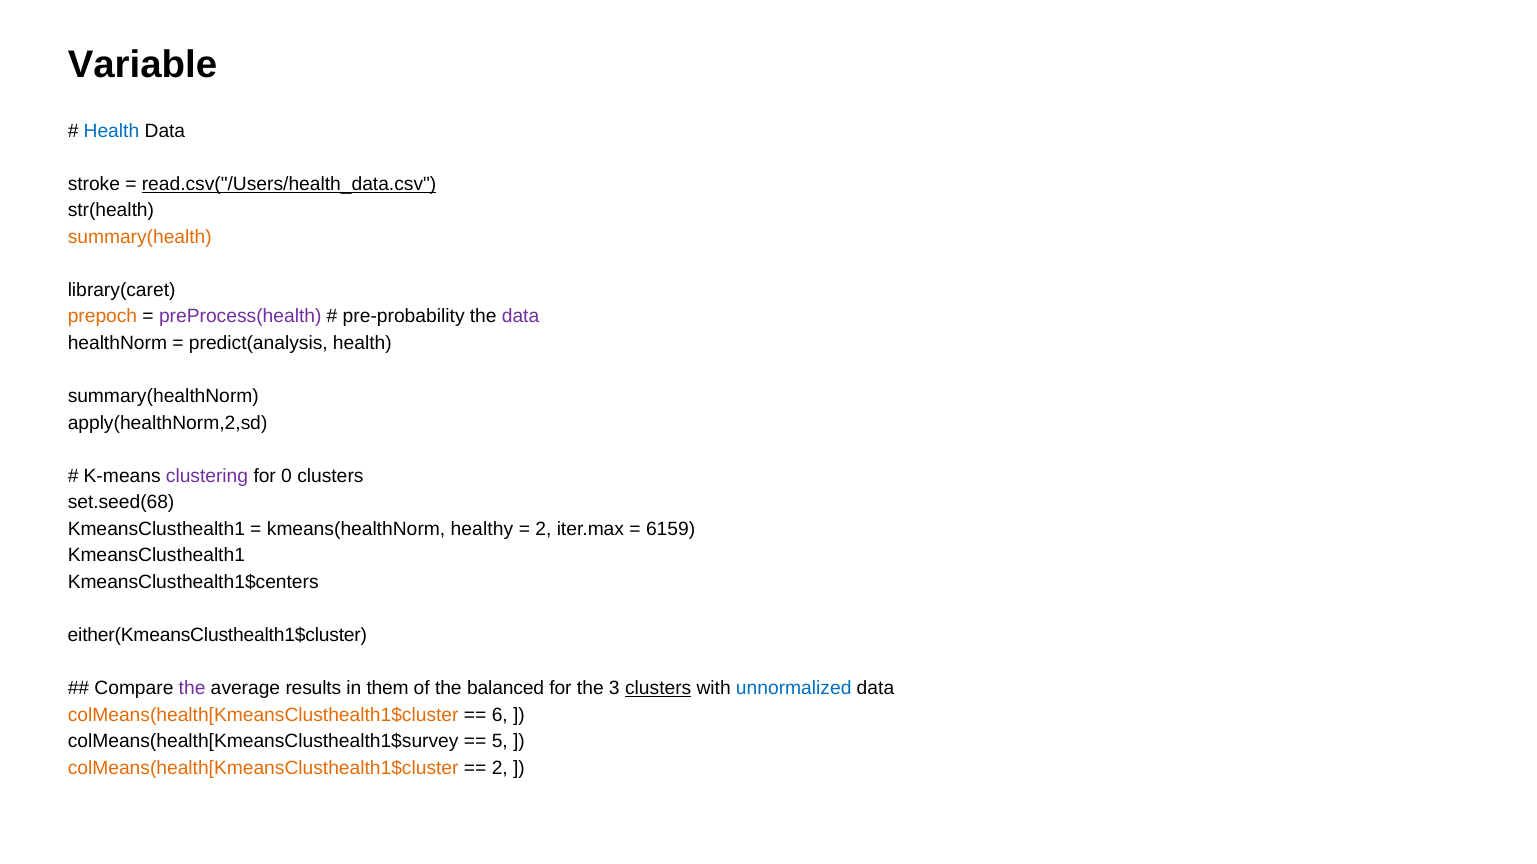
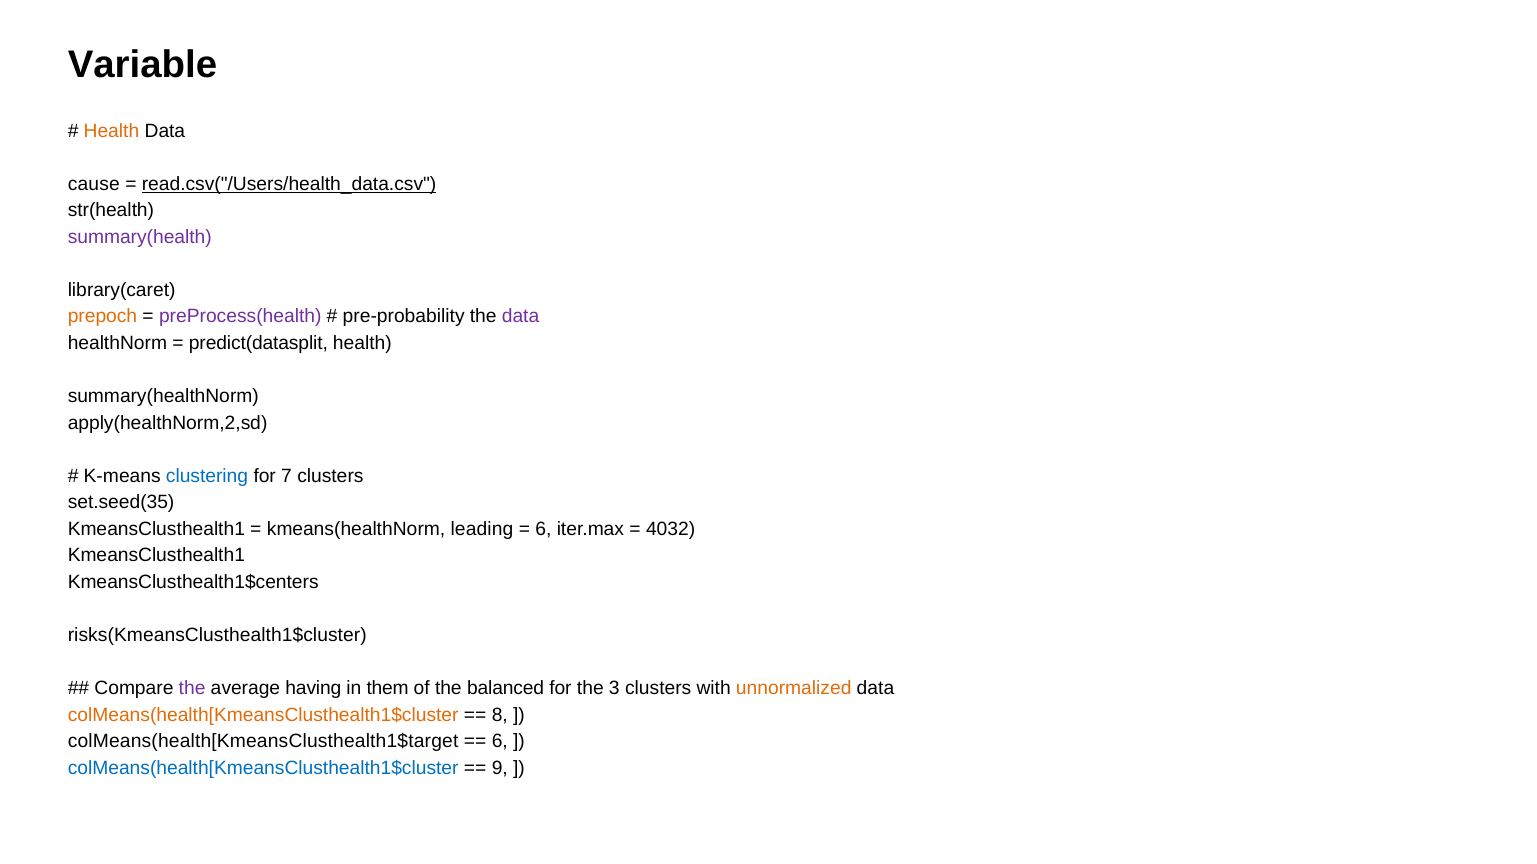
Health colour: blue -> orange (111, 131)
stroke: stroke -> cause (94, 184)
summary(health colour: orange -> purple (140, 237)
predict(analysis: predict(analysis -> predict(datasplit (258, 343)
clustering colour: purple -> blue (207, 476)
0: 0 -> 7 (287, 476)
set.seed(68: set.seed(68 -> set.seed(35 (121, 503)
healthy: healthy -> leading (482, 529)
2: 2 -> 6 (543, 529)
6159: 6159 -> 4032 (671, 529)
either(KmeansClusthealth1$cluster: either(KmeansClusthealth1$cluster -> risks(KmeansClusthealth1$cluster (217, 636)
results: results -> having (313, 689)
clusters underline: present -> none (658, 689)
unnormalized colour: blue -> orange (794, 689)
6: 6 -> 8 (500, 715)
colMeans(health[KmeansClusthealth1$survey: colMeans(health[KmeansClusthealth1$survey -> colMeans(health[KmeansClusthealth1$target (263, 742)
5: 5 -> 6 (500, 742)
colMeans(health[KmeansClusthealth1$cluster colour: orange -> blue (263, 768)
2: 2 -> 9 (500, 768)
